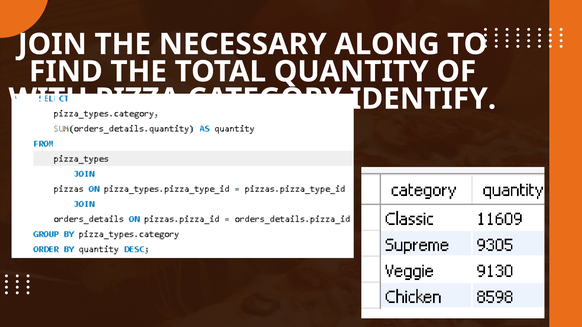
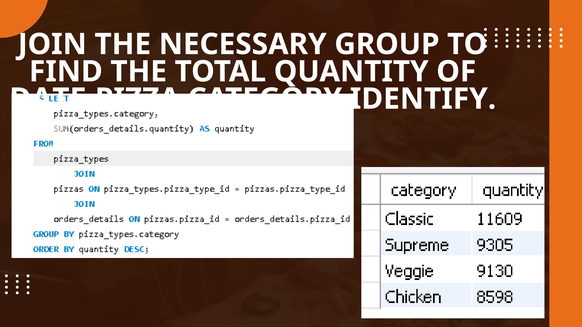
ALONG: ALONG -> GROUP (387, 44)
WITH: WITH -> DATE (48, 99)
